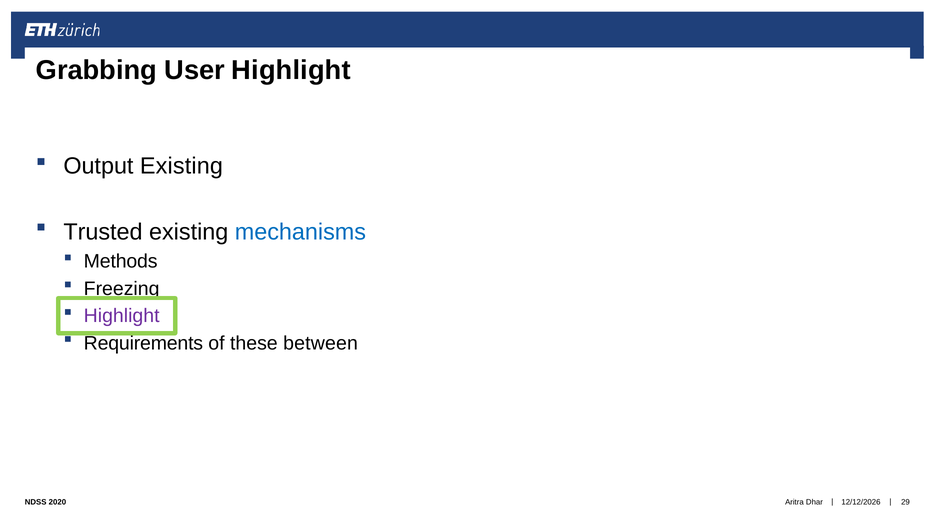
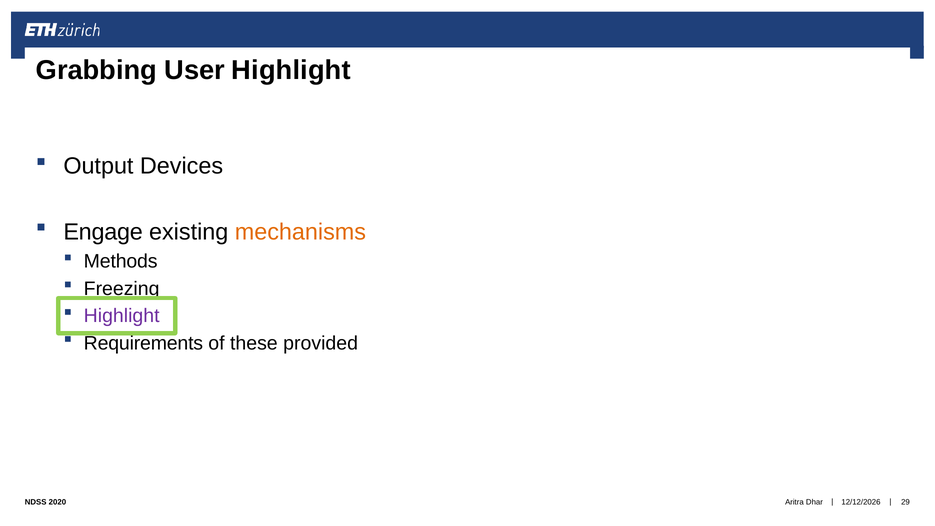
Output Existing: Existing -> Devices (182, 166)
Trusted: Trusted -> Engage (103, 232)
mechanisms colour: blue -> orange (300, 232)
between: between -> provided (321, 343)
